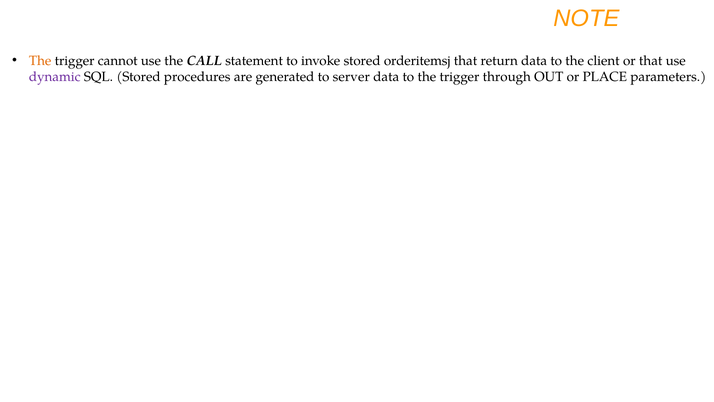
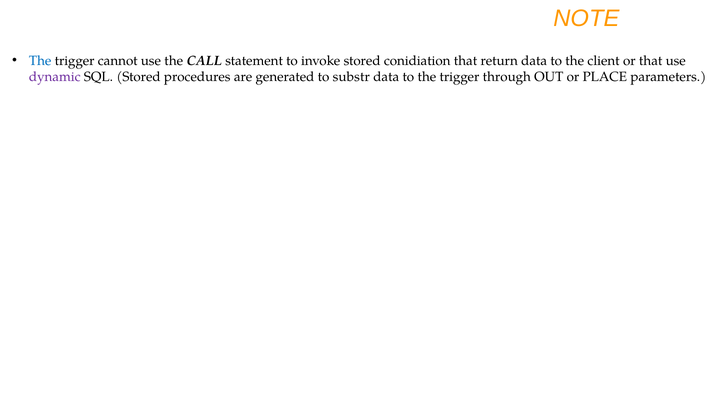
The colour: orange -> blue (40, 61)
orderitemsj: orderitemsj -> conidiation (417, 61)
server: server -> substr (351, 77)
